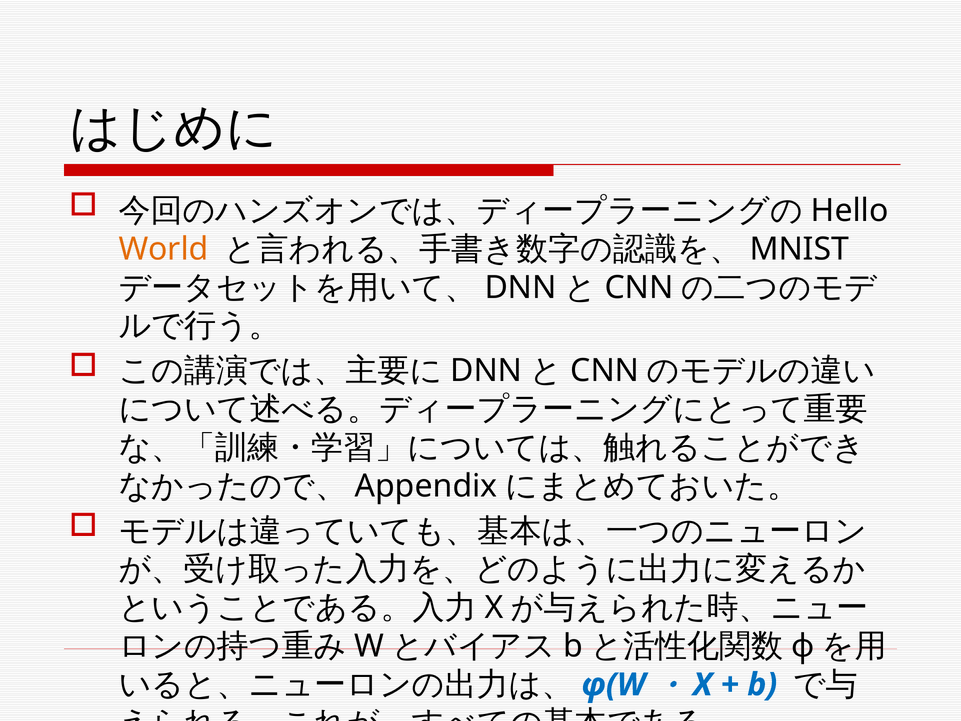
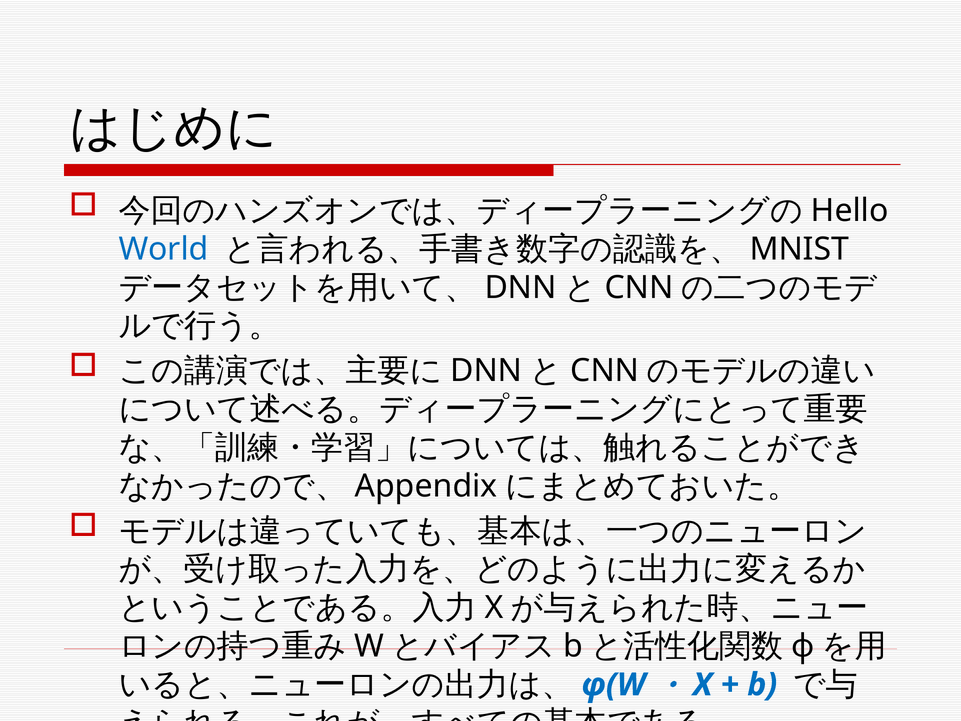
World colour: orange -> blue (163, 249)
